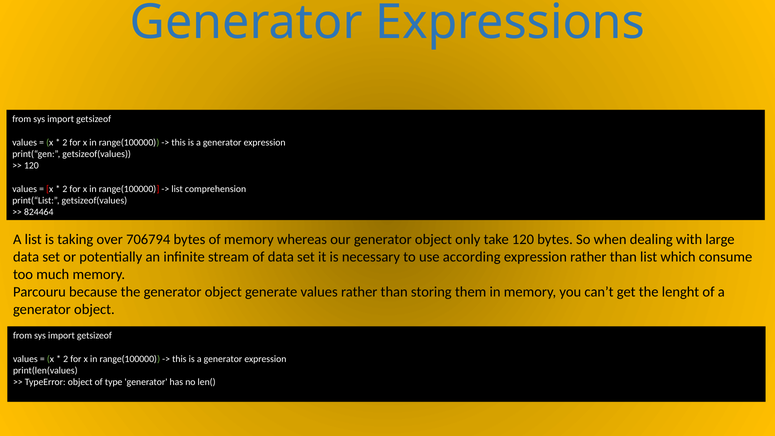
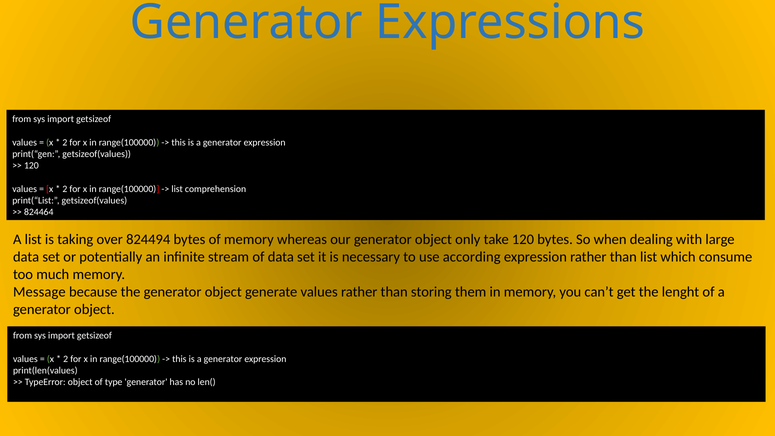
706794: 706794 -> 824494 (148, 239)
Parcouru: Parcouru -> Message (39, 292)
